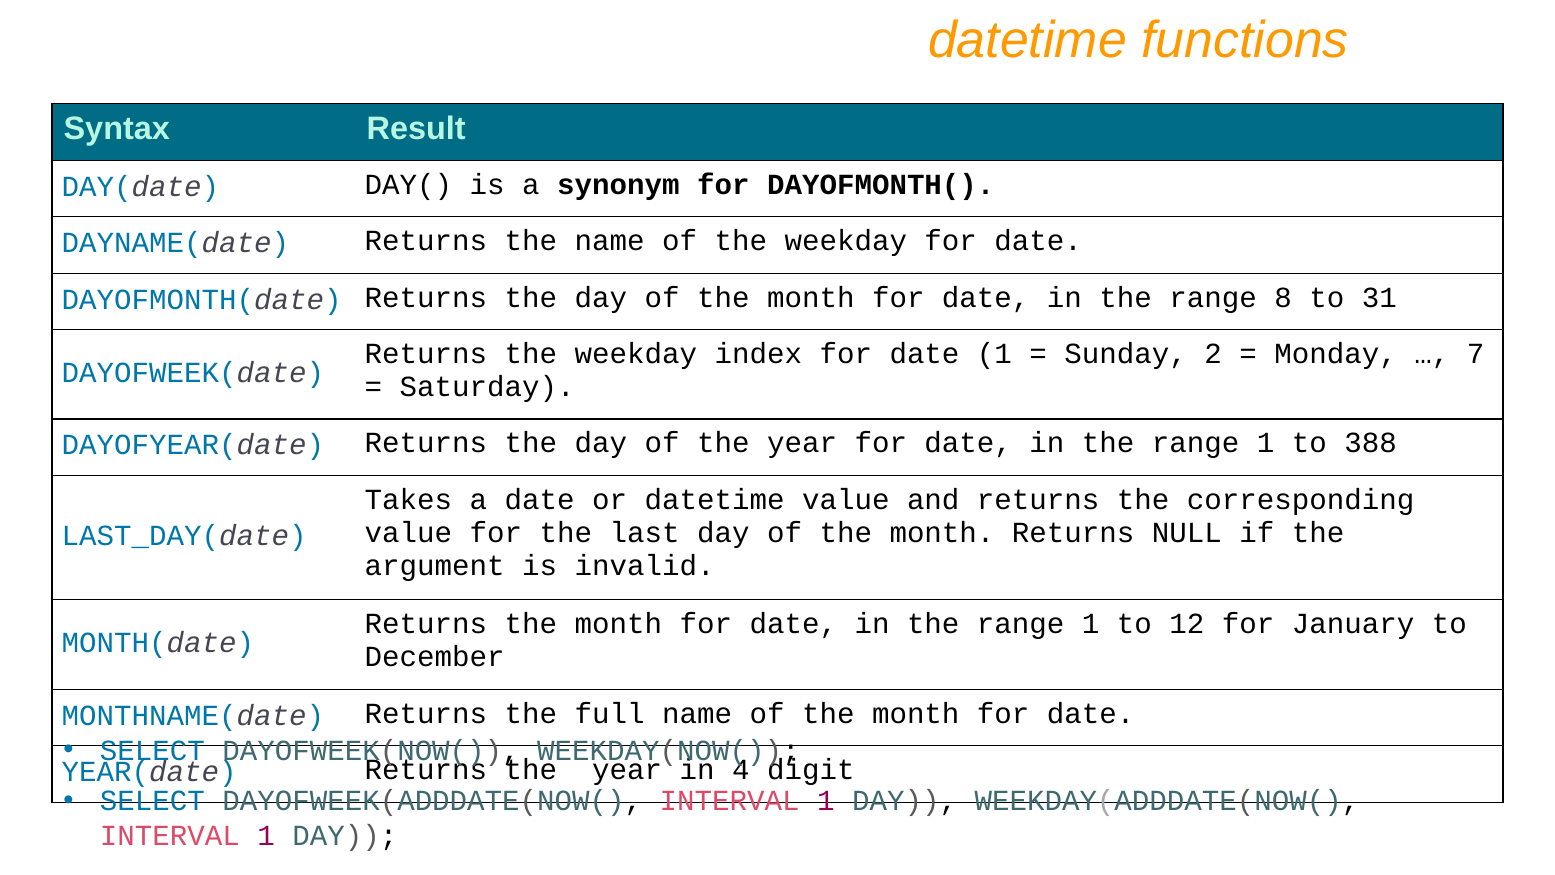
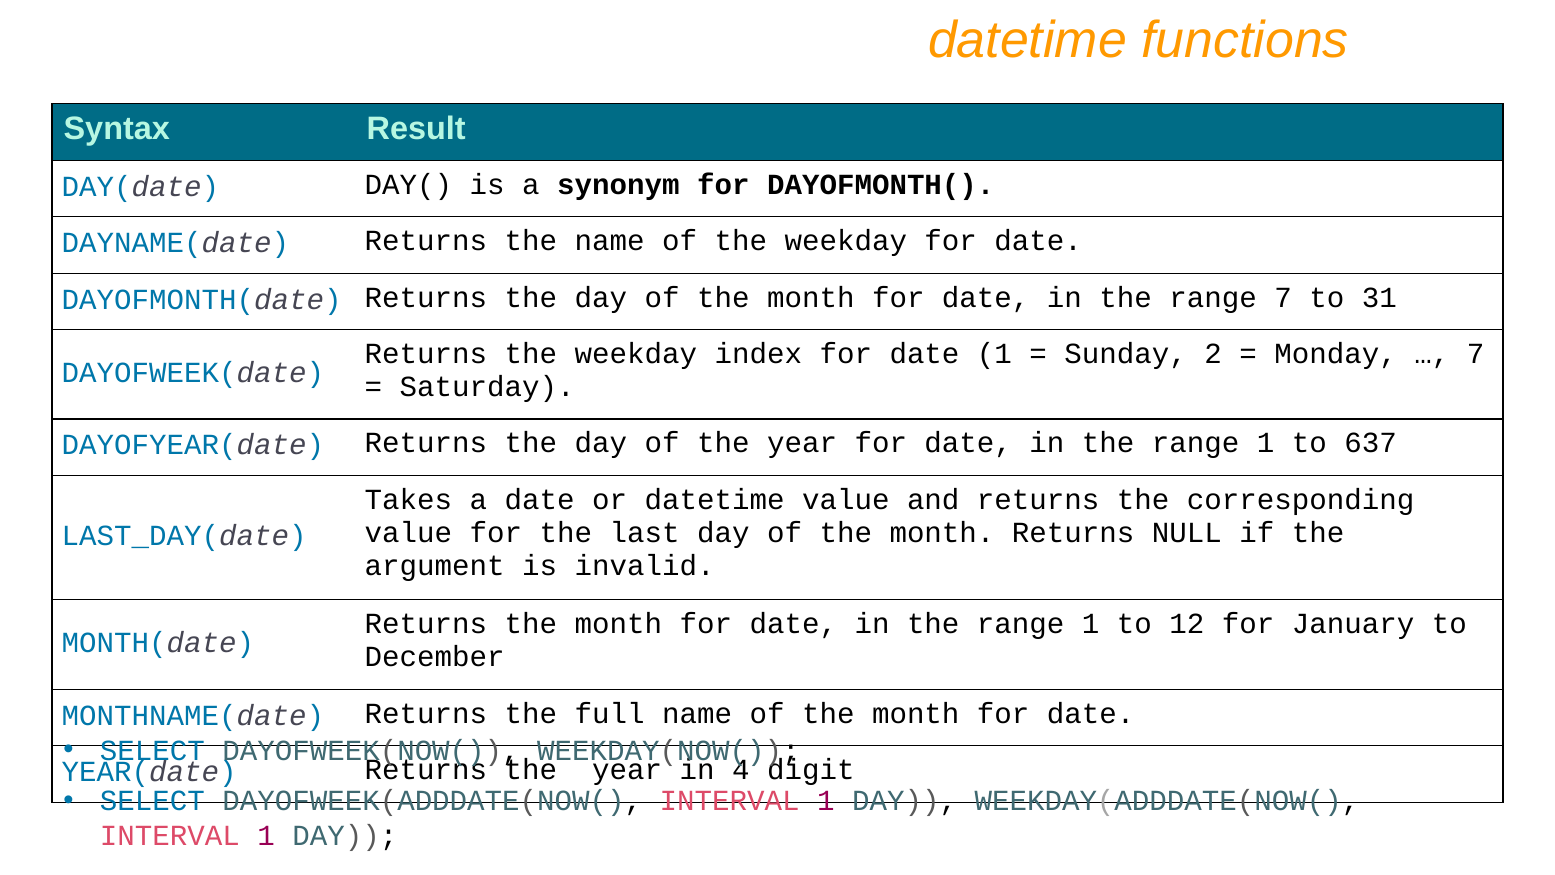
range 8: 8 -> 7 (1283, 297)
388: 388 -> 637 (1371, 443)
